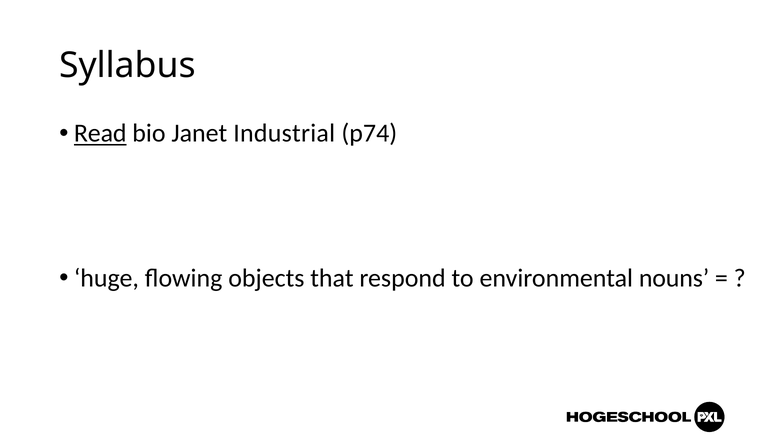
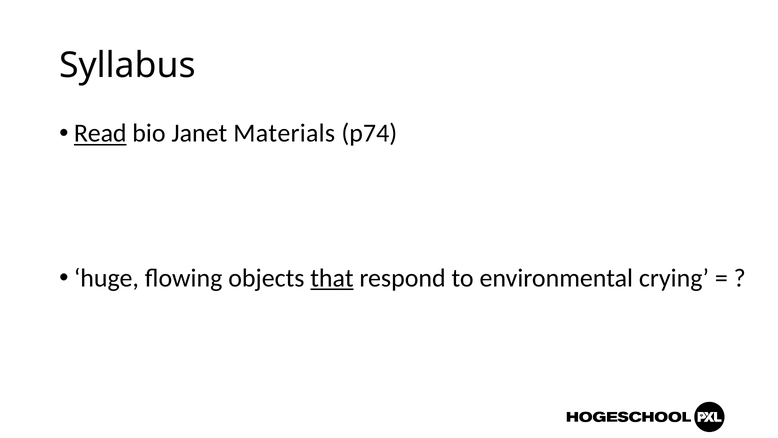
Industrial: Industrial -> Materials (284, 133)
that underline: none -> present (332, 278)
nouns: nouns -> crying (674, 278)
